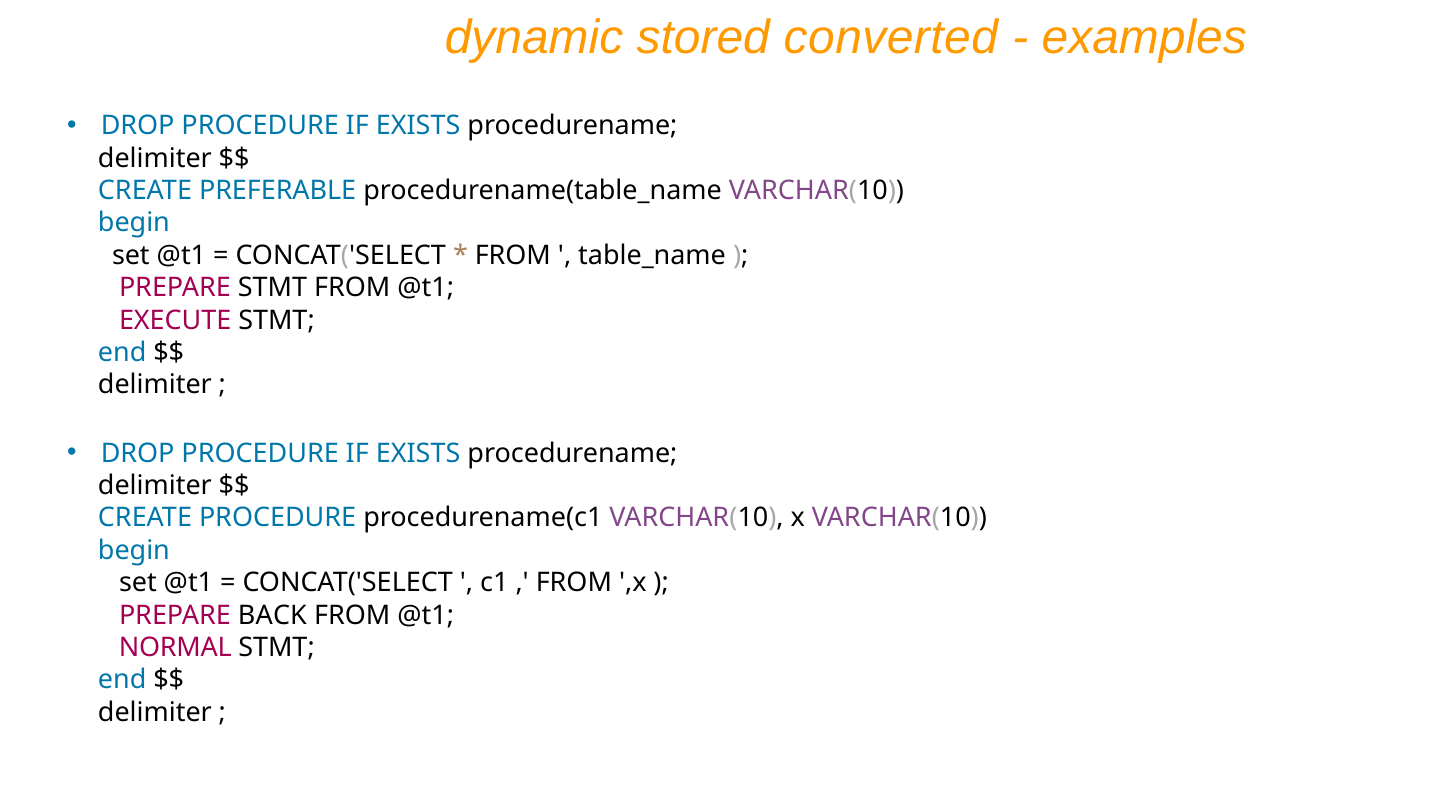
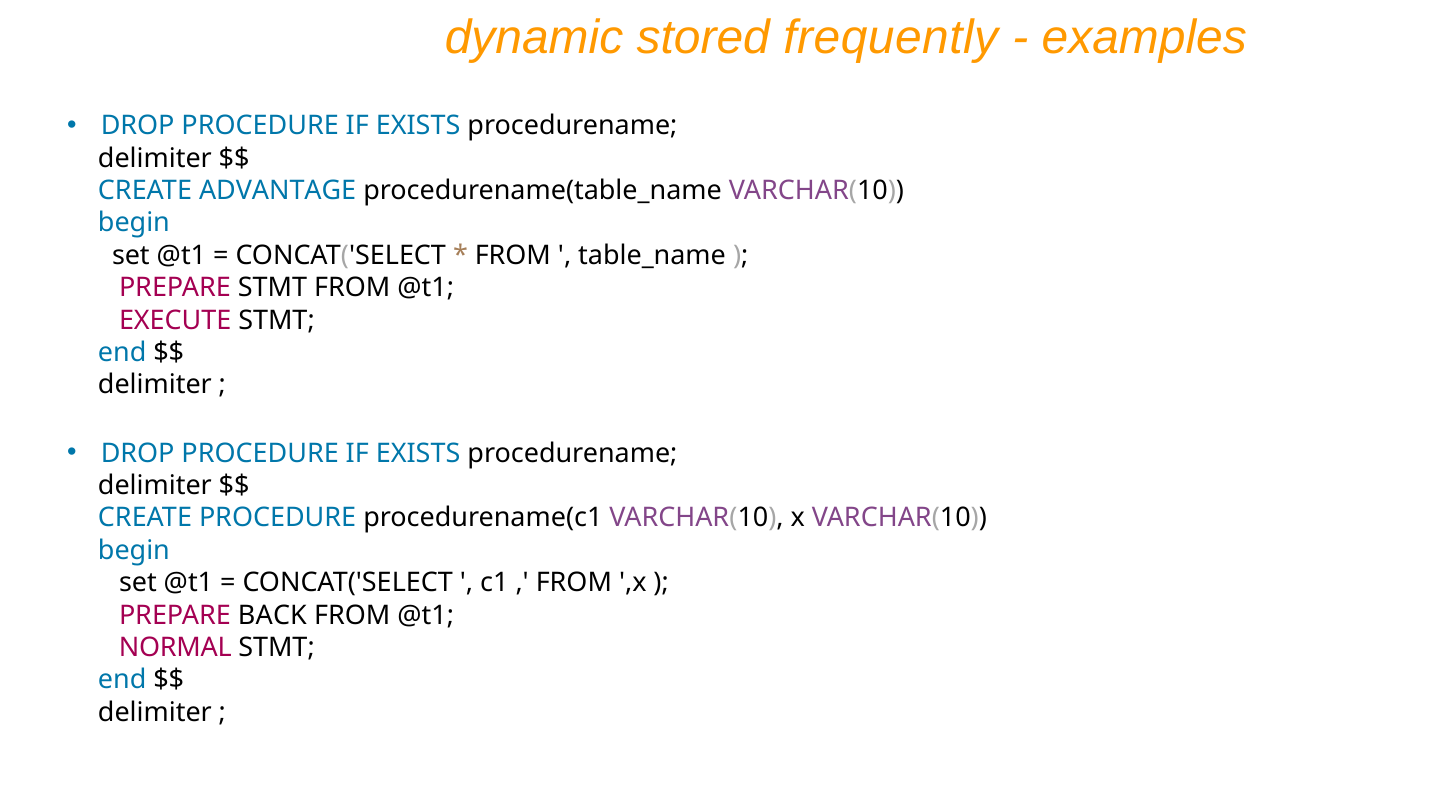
converted: converted -> frequently (891, 37)
PREFERABLE: PREFERABLE -> ADVANTAGE (278, 191)
